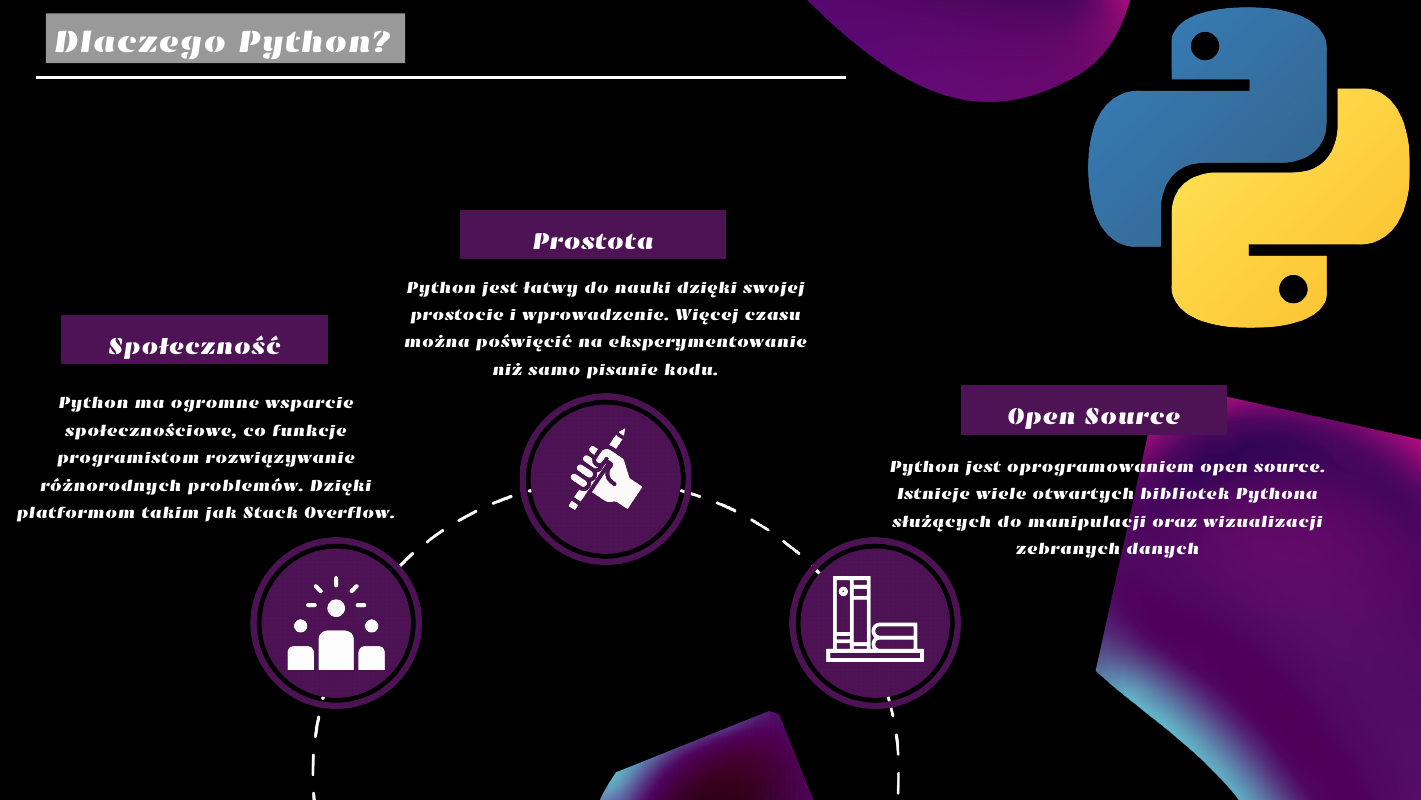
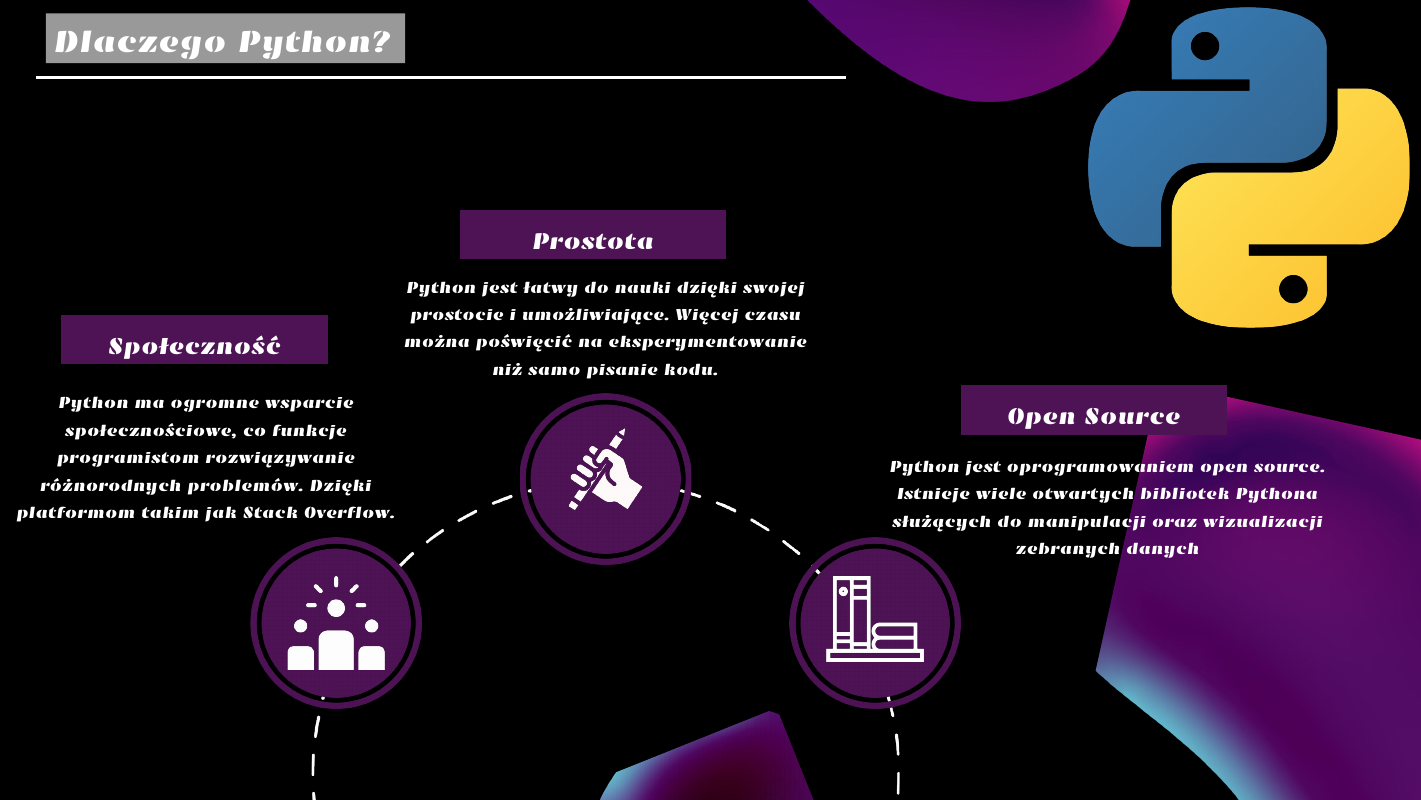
wprowadzenie: wprowadzenie -> umożliwiające (596, 315)
